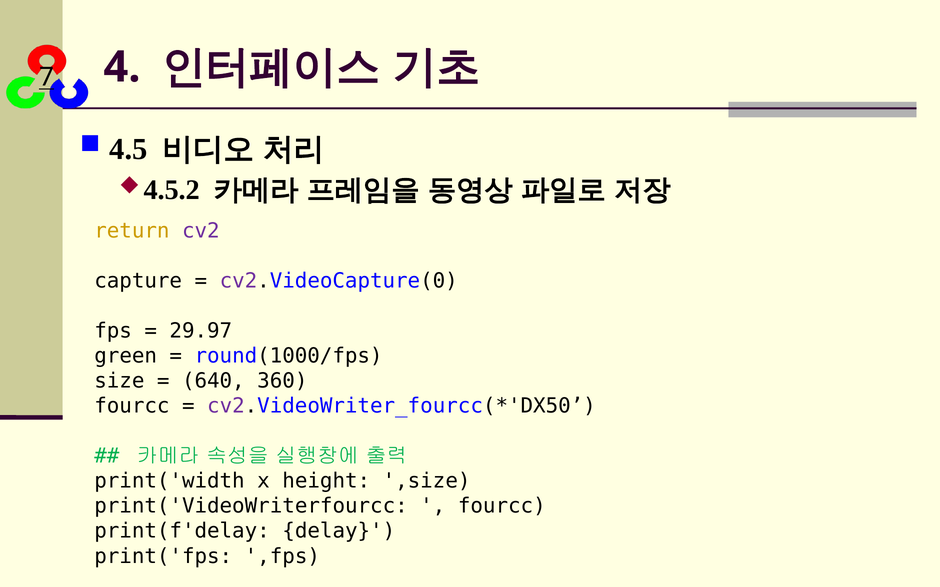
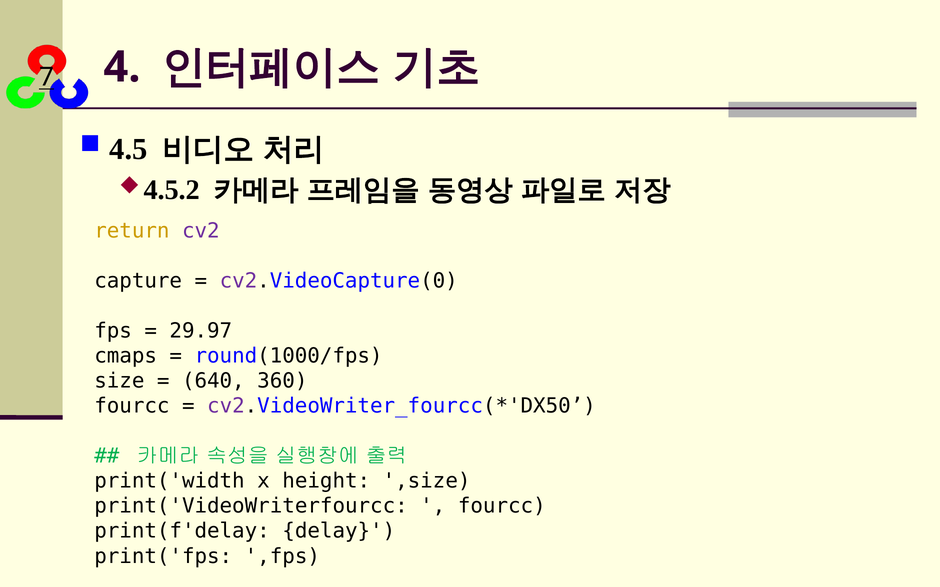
green: green -> cmaps (126, 356)
